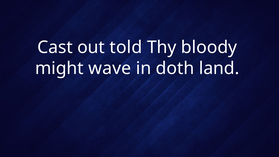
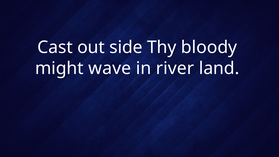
told: told -> side (126, 47)
doth: doth -> river (175, 68)
